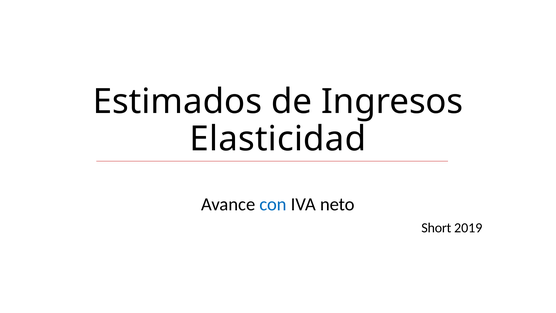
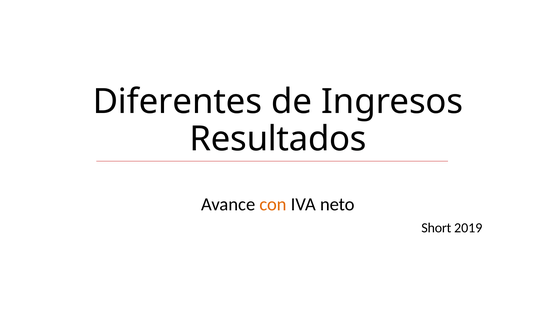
Estimados: Estimados -> Diferentes (177, 101)
Elasticidad: Elasticidad -> Resultados (278, 139)
con colour: blue -> orange (273, 204)
